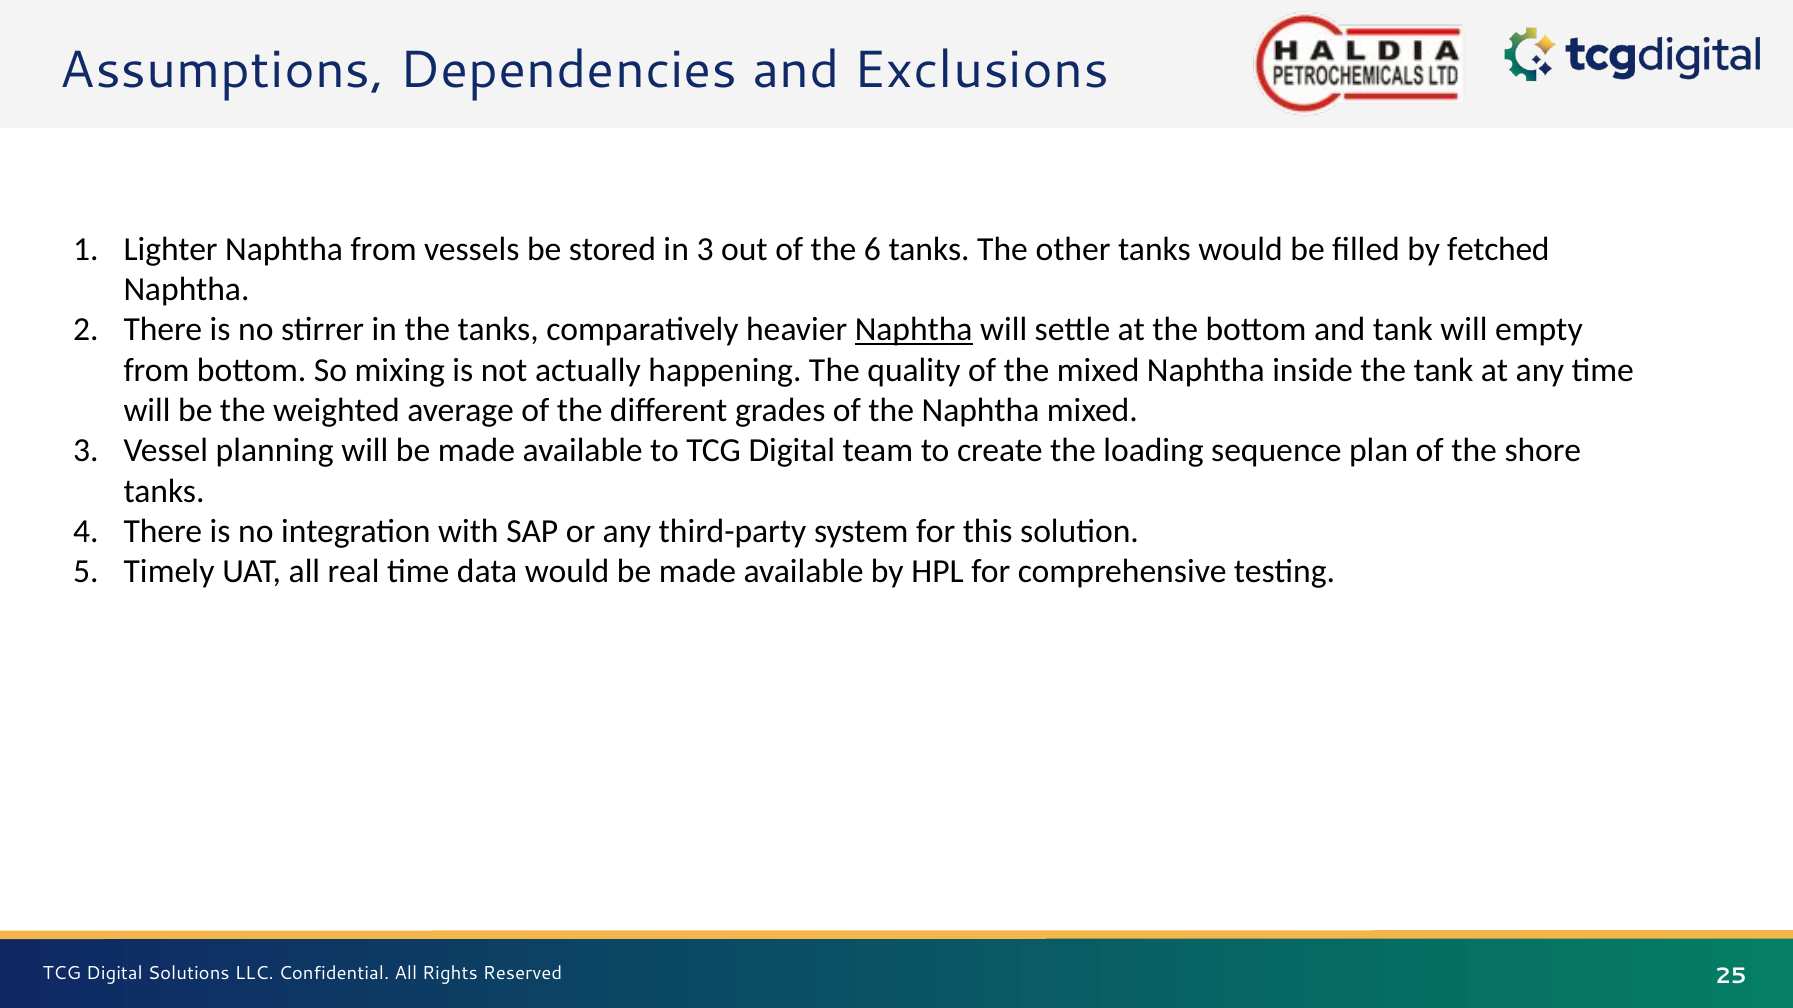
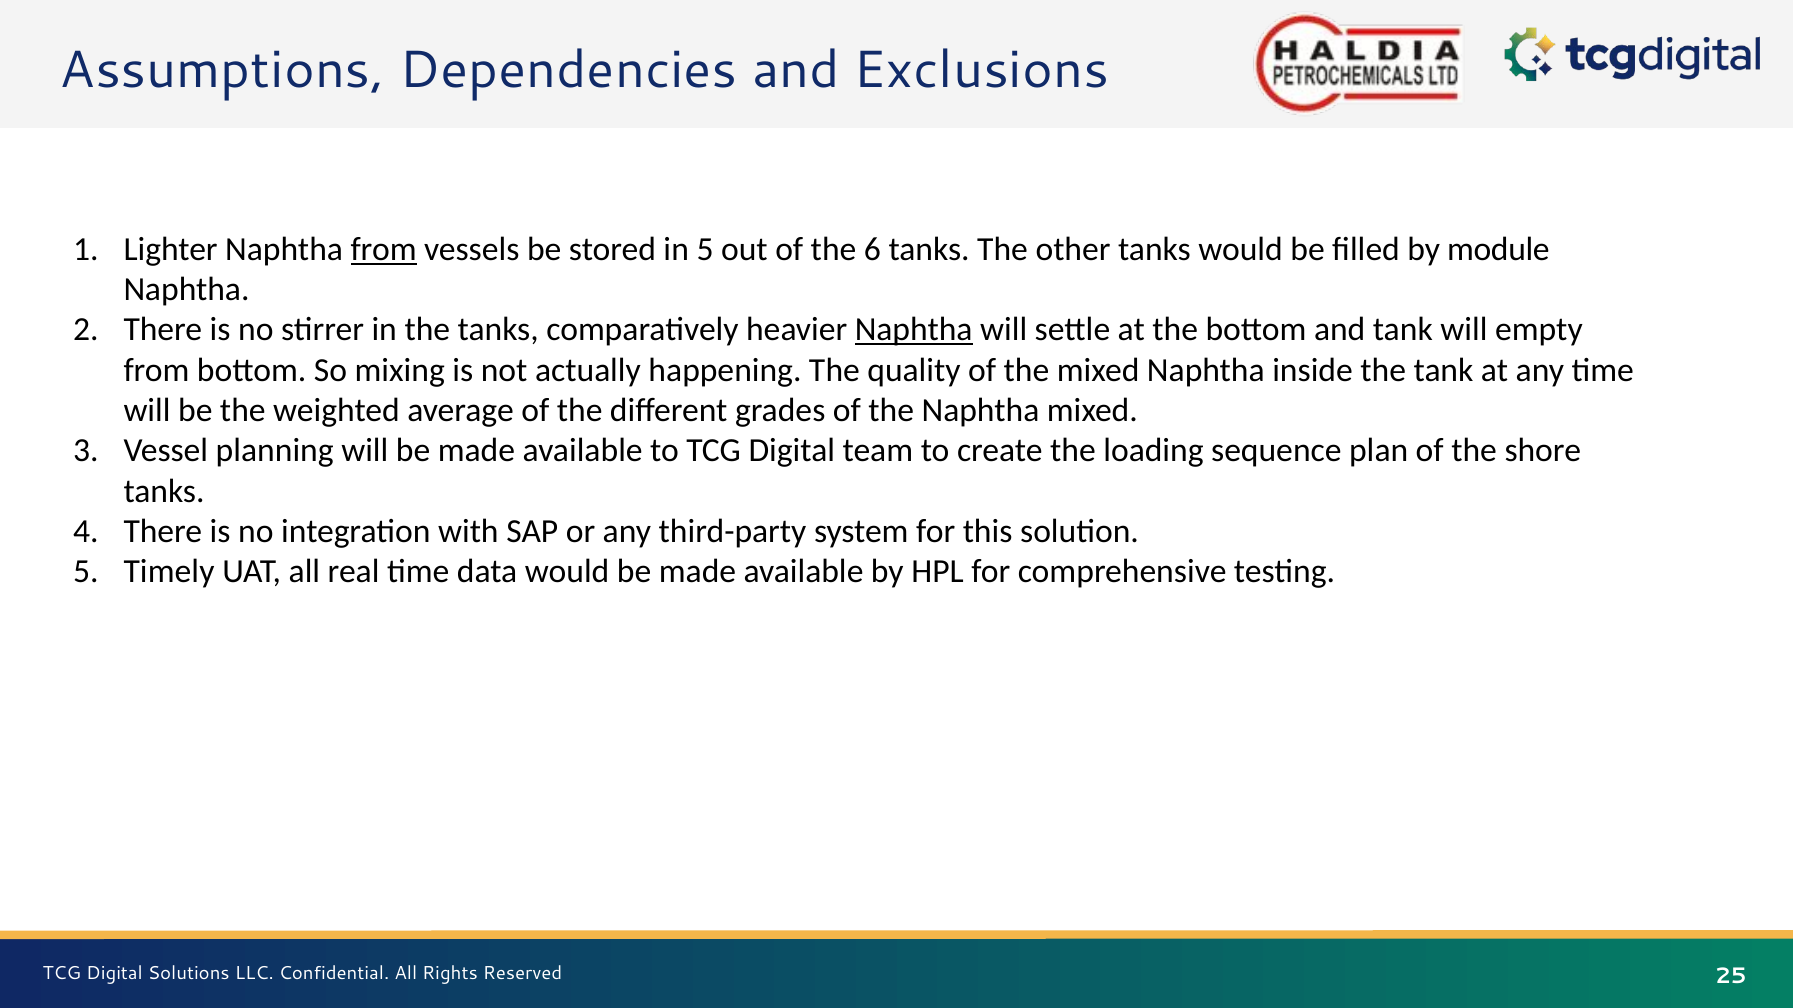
from underline: none -> present (384, 249)
in 3: 3 -> 5 (705, 249)
fetched: fetched -> module (1498, 249)
